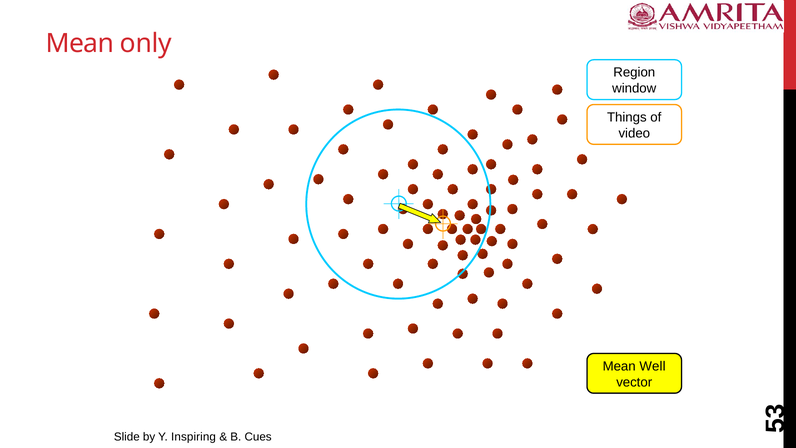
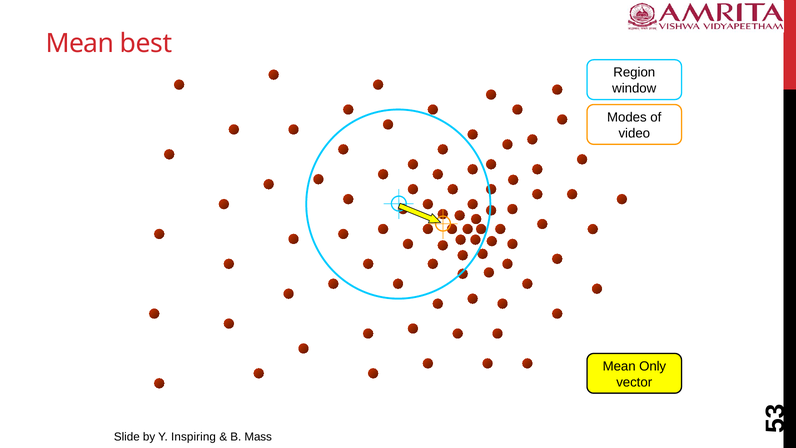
only: only -> best (146, 44)
Things: Things -> Modes (627, 117)
Well: Well -> Only (653, 366)
Cues: Cues -> Mass (258, 437)
